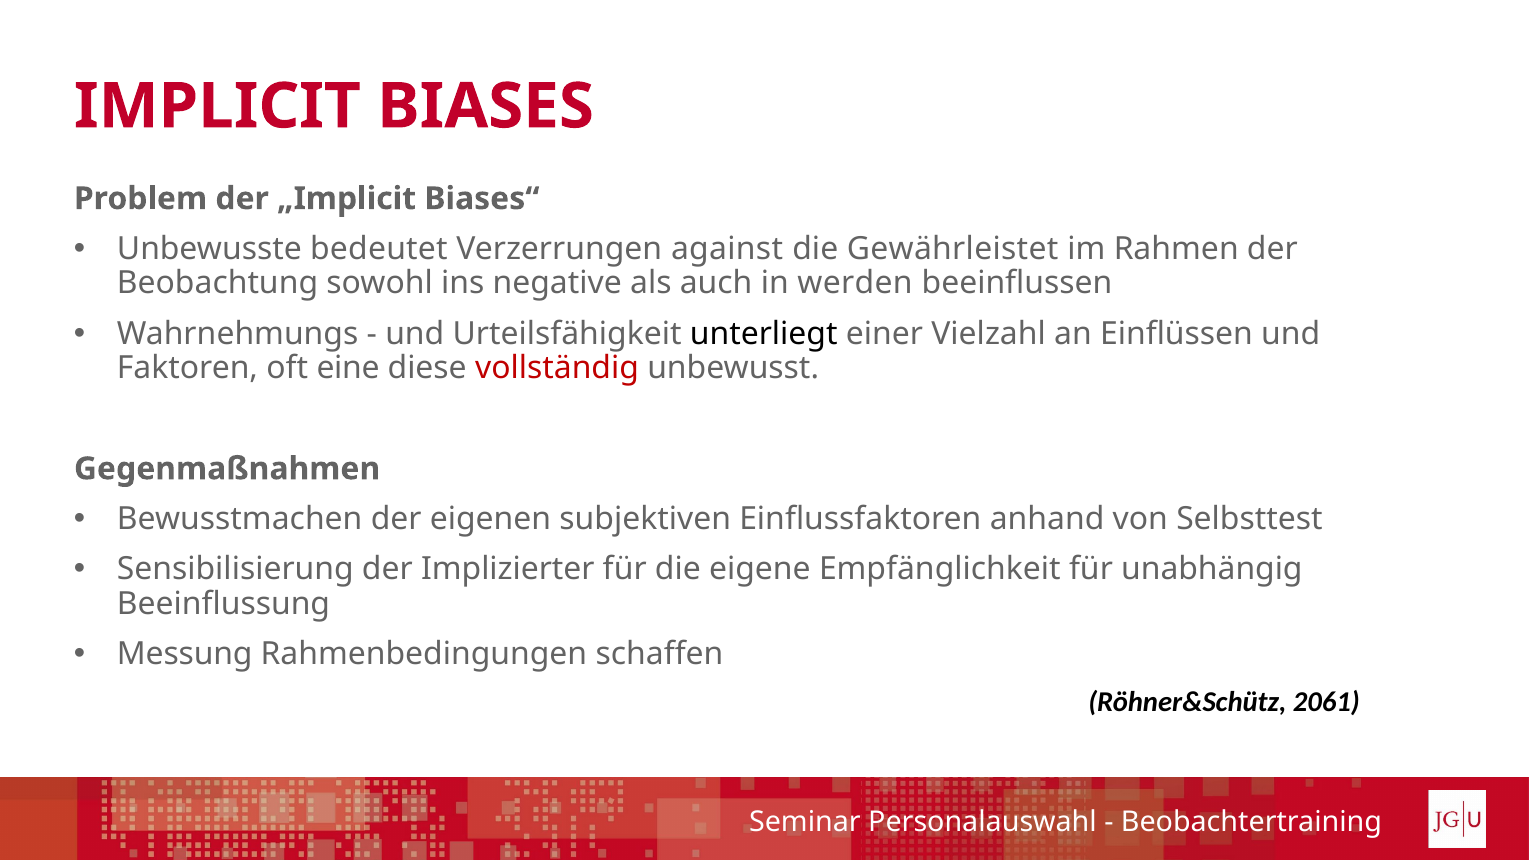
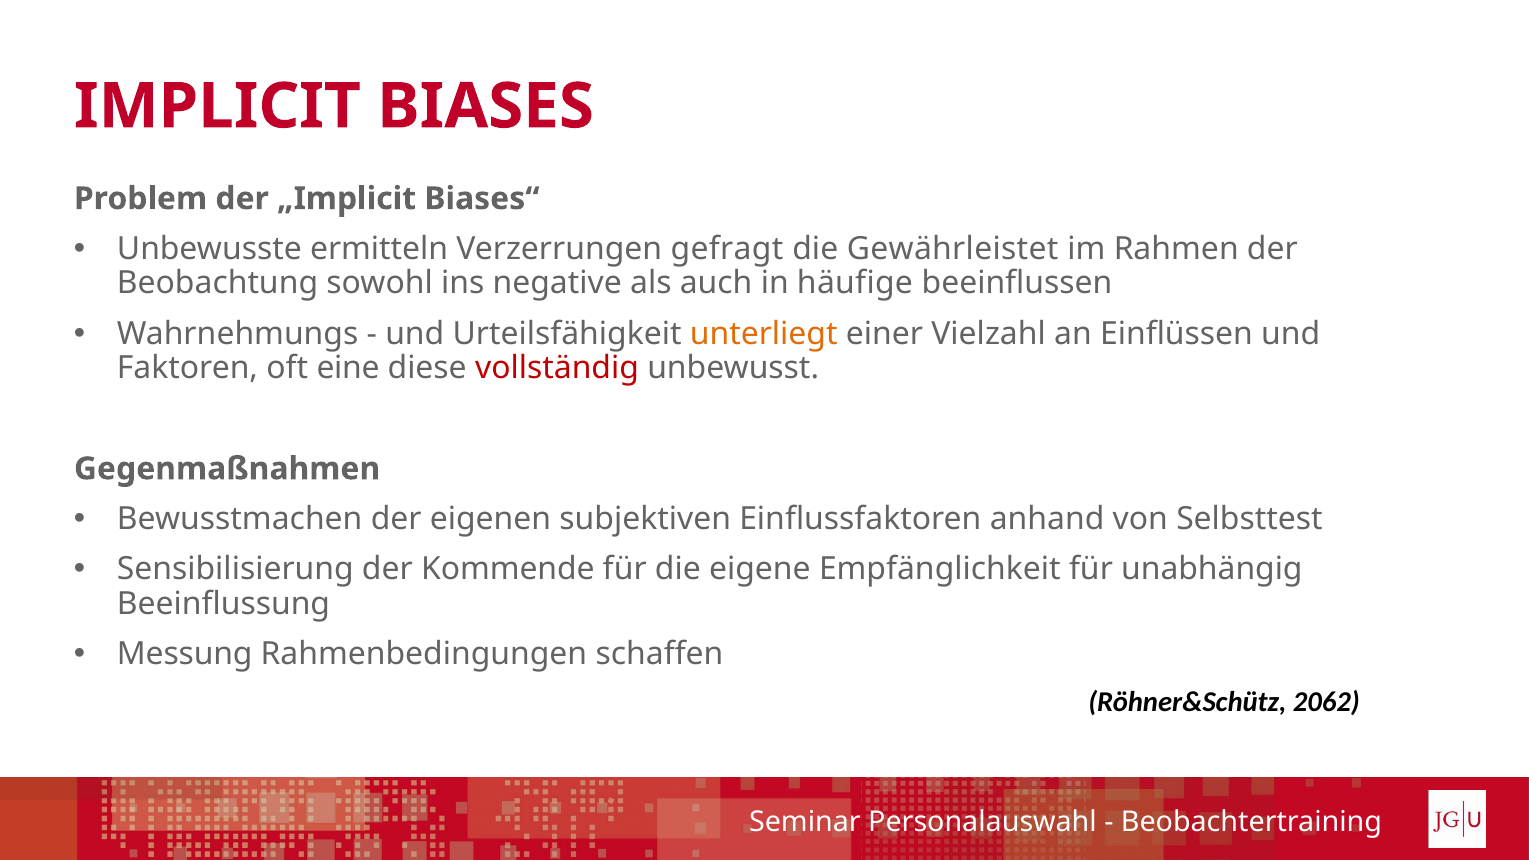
bedeutet: bedeutet -> ermitteln (379, 249)
against: against -> gefragt (727, 249)
werden: werden -> häufige (855, 283)
unterliegt colour: black -> orange (764, 334)
Implizierter: Implizierter -> Kommende (508, 569)
2061: 2061 -> 2062 (1326, 702)
